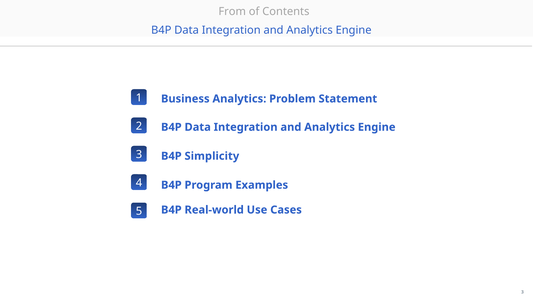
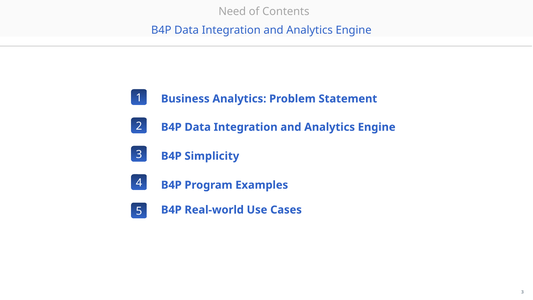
From: From -> Need (232, 11)
